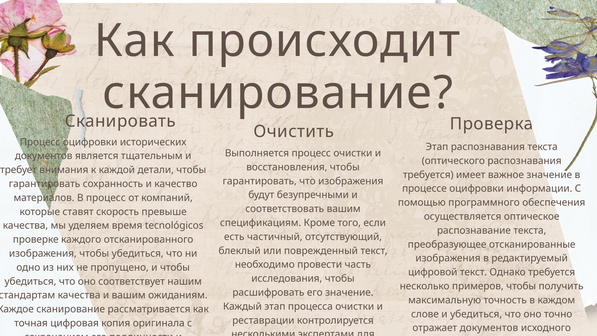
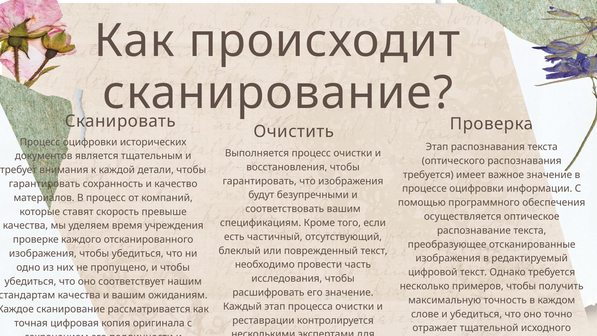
tecnológicos: tecnológicos -> учреждения (174, 226)
отражает документов: документов -> тщательной (489, 328)
